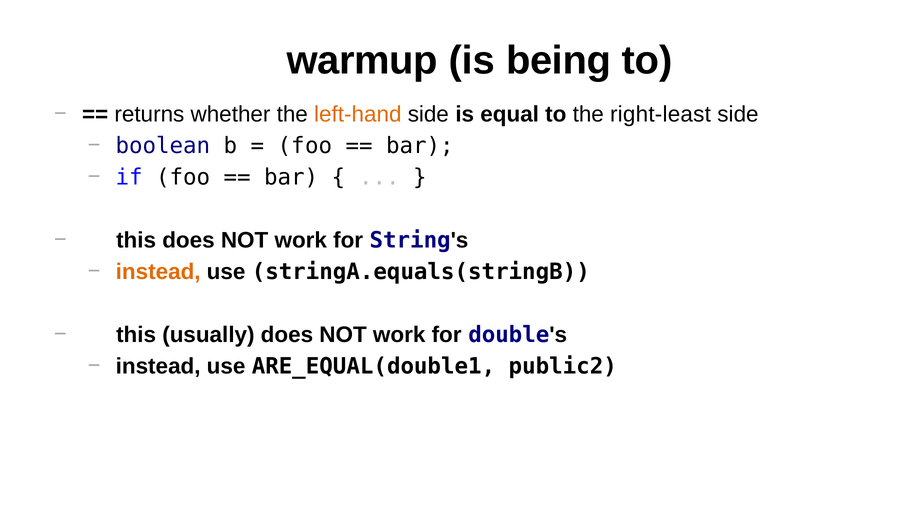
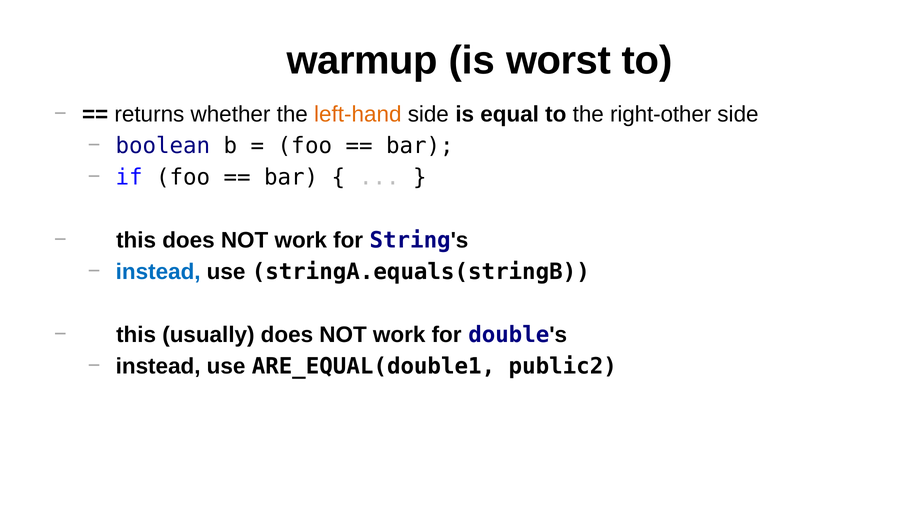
being: being -> worst (559, 61)
right-least: right-least -> right-other (661, 114)
instead colour: orange -> blue (158, 272)
